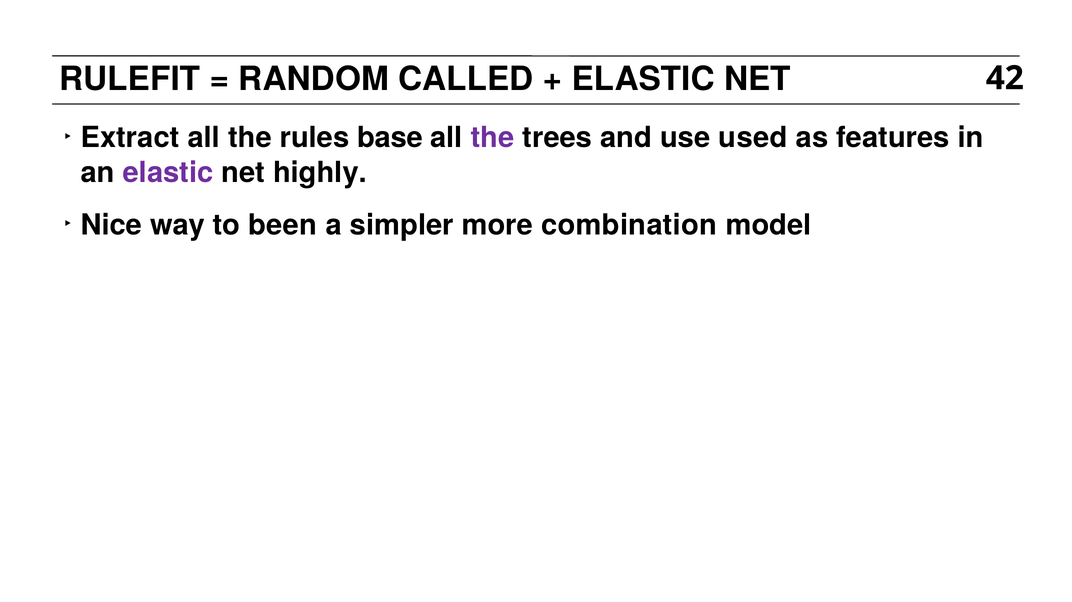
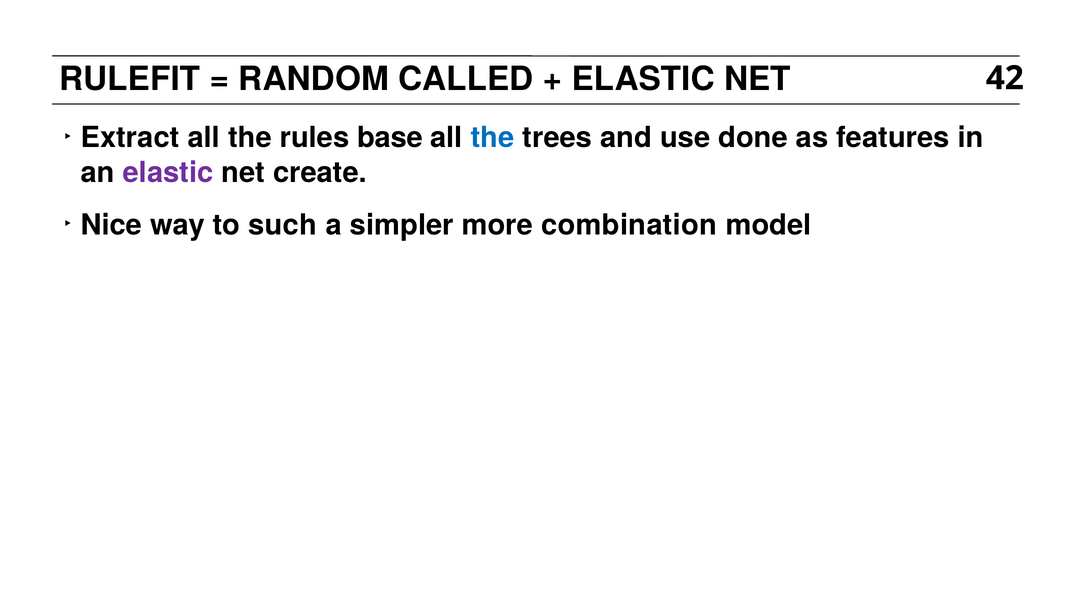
the colour: purple -> blue (493, 138)
used: used -> done (753, 138)
highly: highly -> create (320, 173)
been: been -> such (283, 225)
